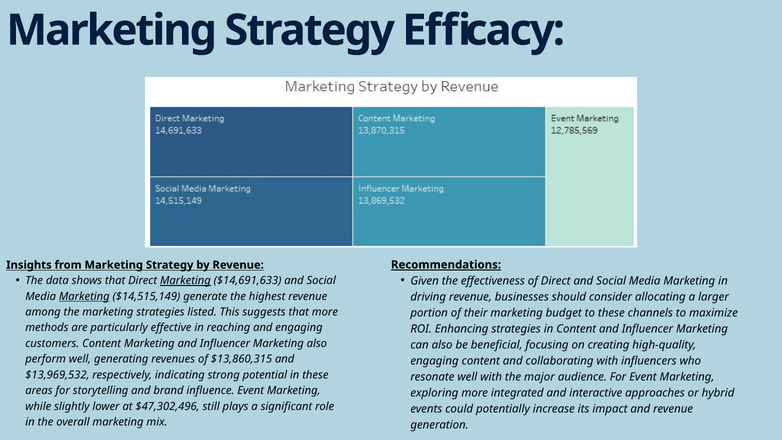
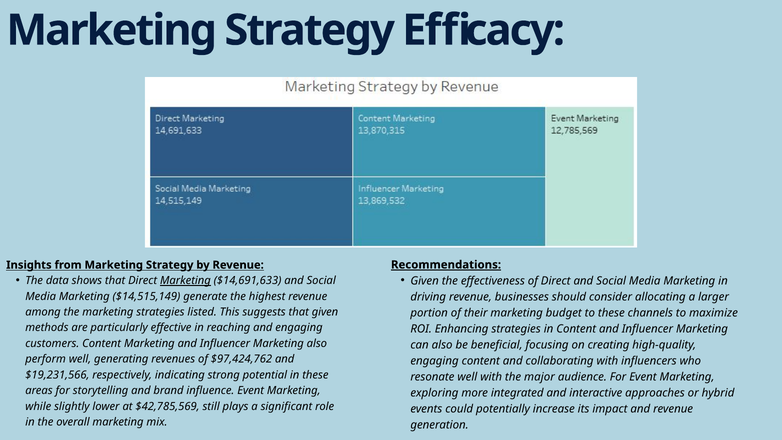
Marketing underline: present -> none (84, 296)
that more: more -> given (325, 312)
$13,860,315: $13,860,315 -> $97,424,762 (241, 359)
$13,969,532: $13,969,532 -> $19,231,566 (57, 375)
$47,302,496: $47,302,496 -> $42,785,569 (168, 406)
